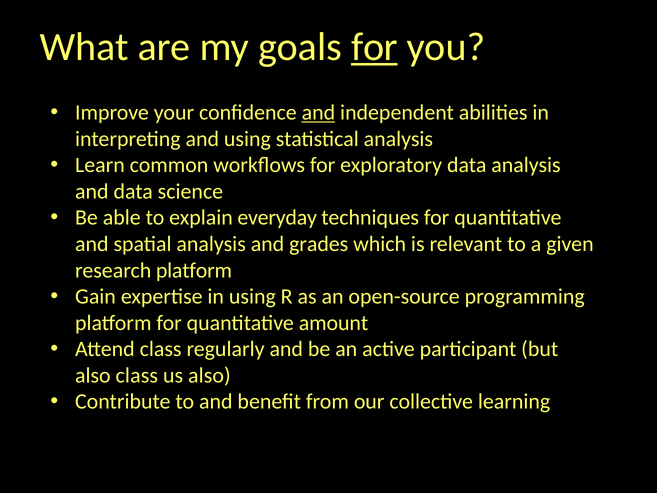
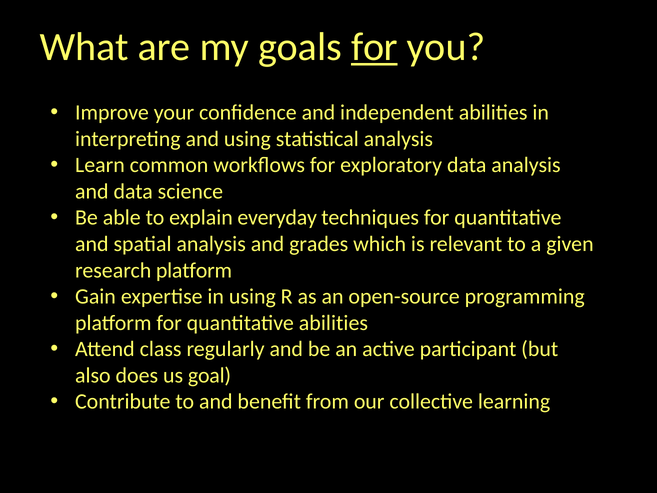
and underline: present -> none (318, 112)
quantitative amount: amount -> abilities (333, 323)
also class: class -> does (137, 375)
us also: also -> goal (210, 375)
